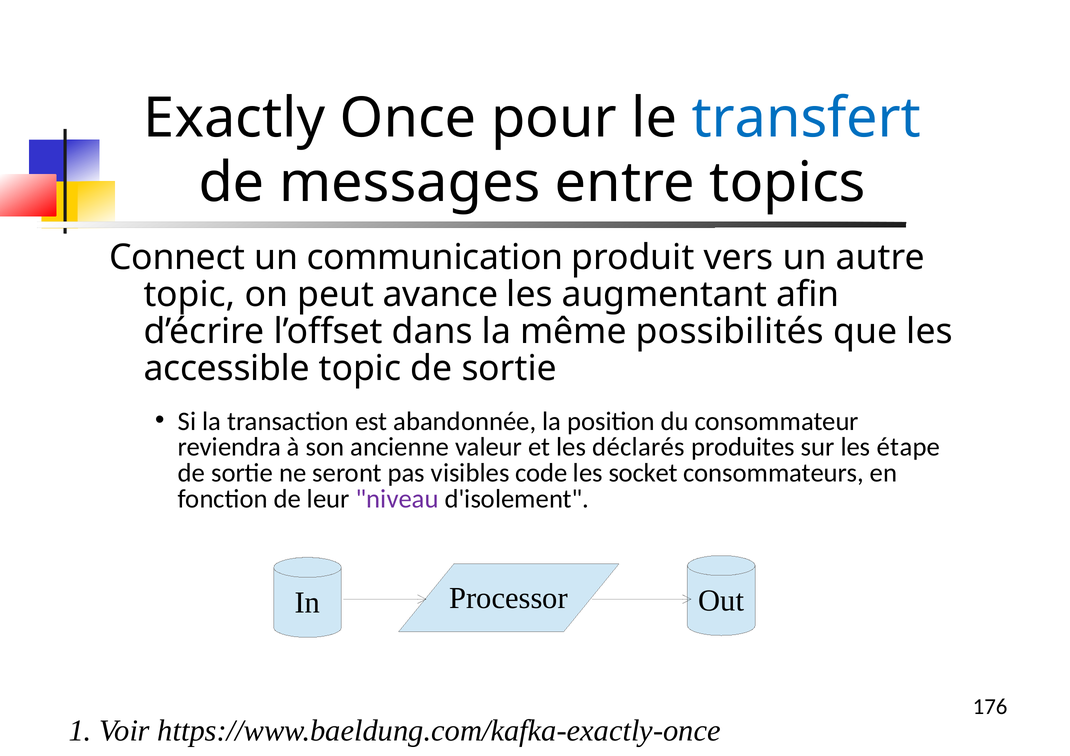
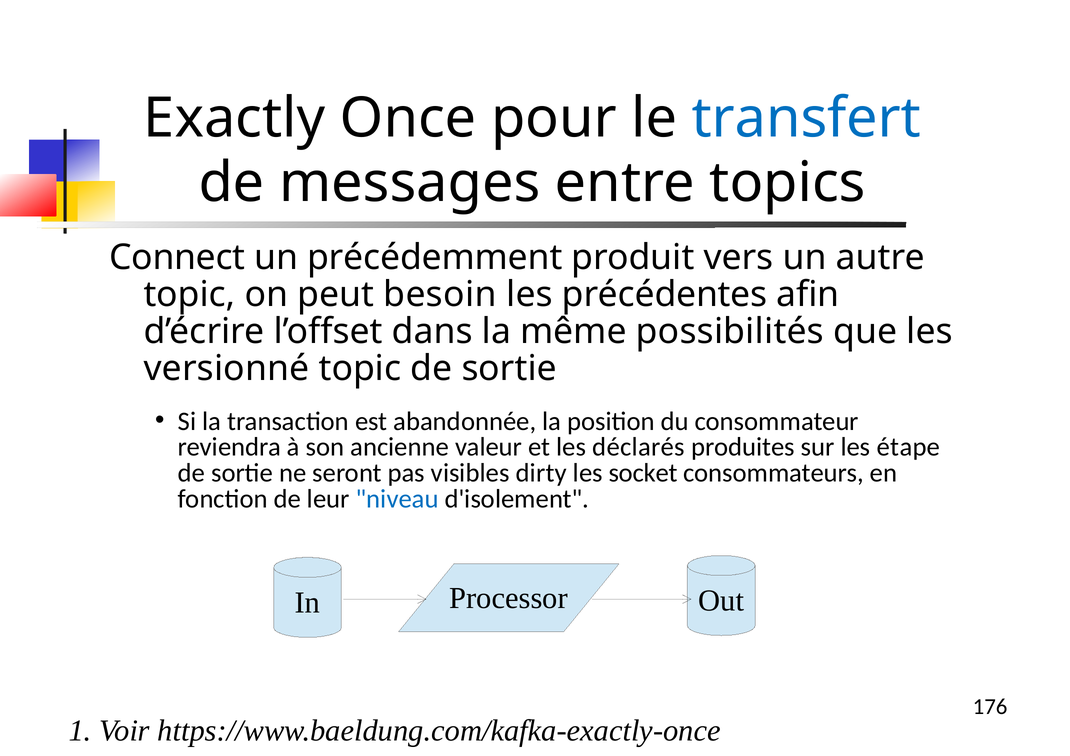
communication: communication -> précédemment (435, 258)
avance: avance -> besoin (440, 295)
augmentant: augmentant -> précédentes (665, 295)
accessible: accessible -> versionné (226, 369)
code: code -> dirty (541, 473)
niveau colour: purple -> blue (397, 499)
